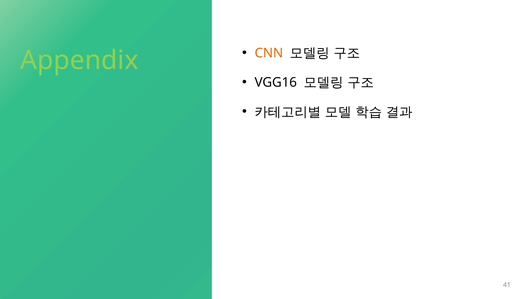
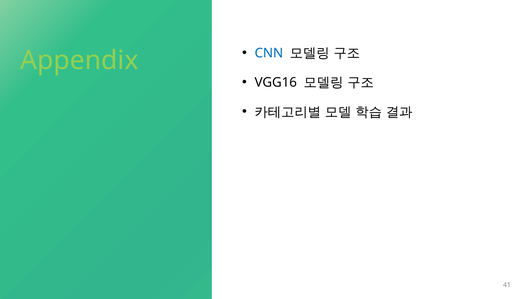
CNN colour: orange -> blue (269, 53)
